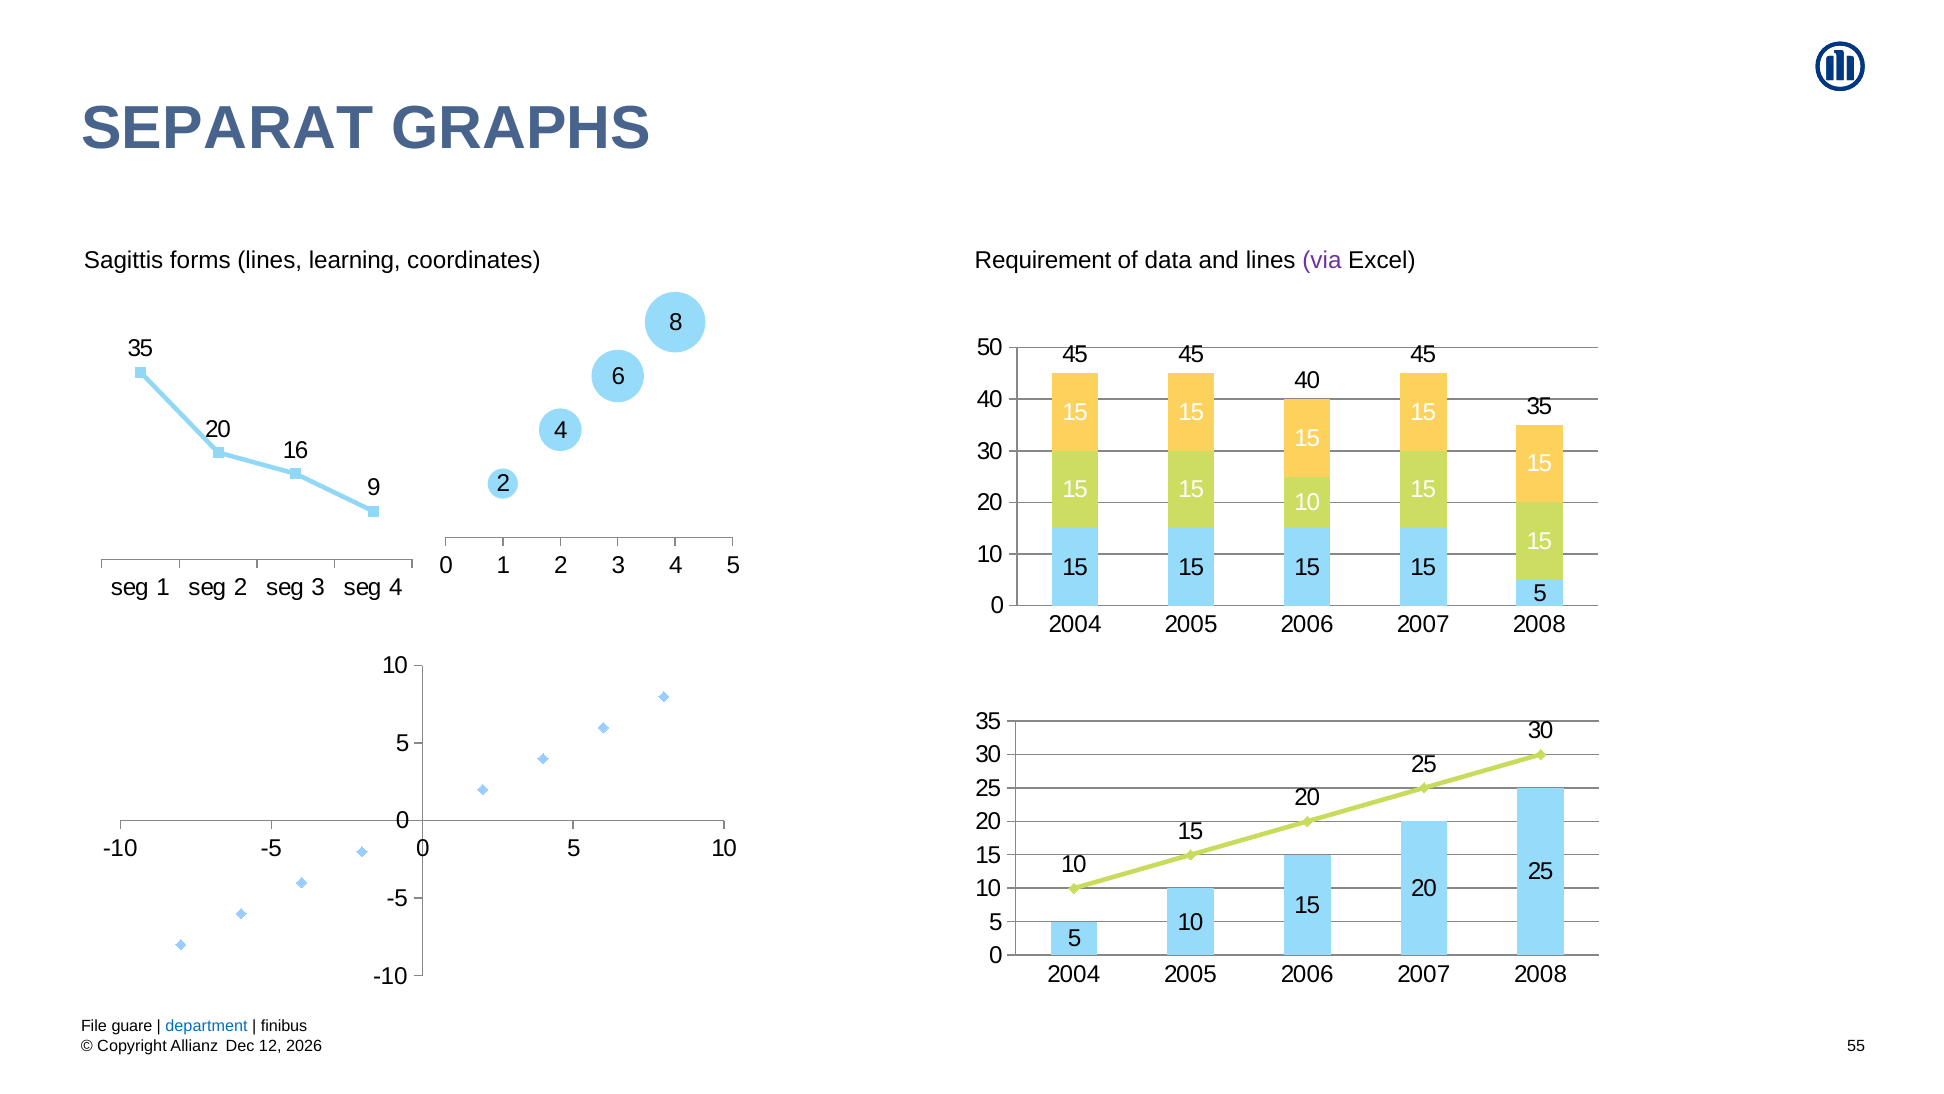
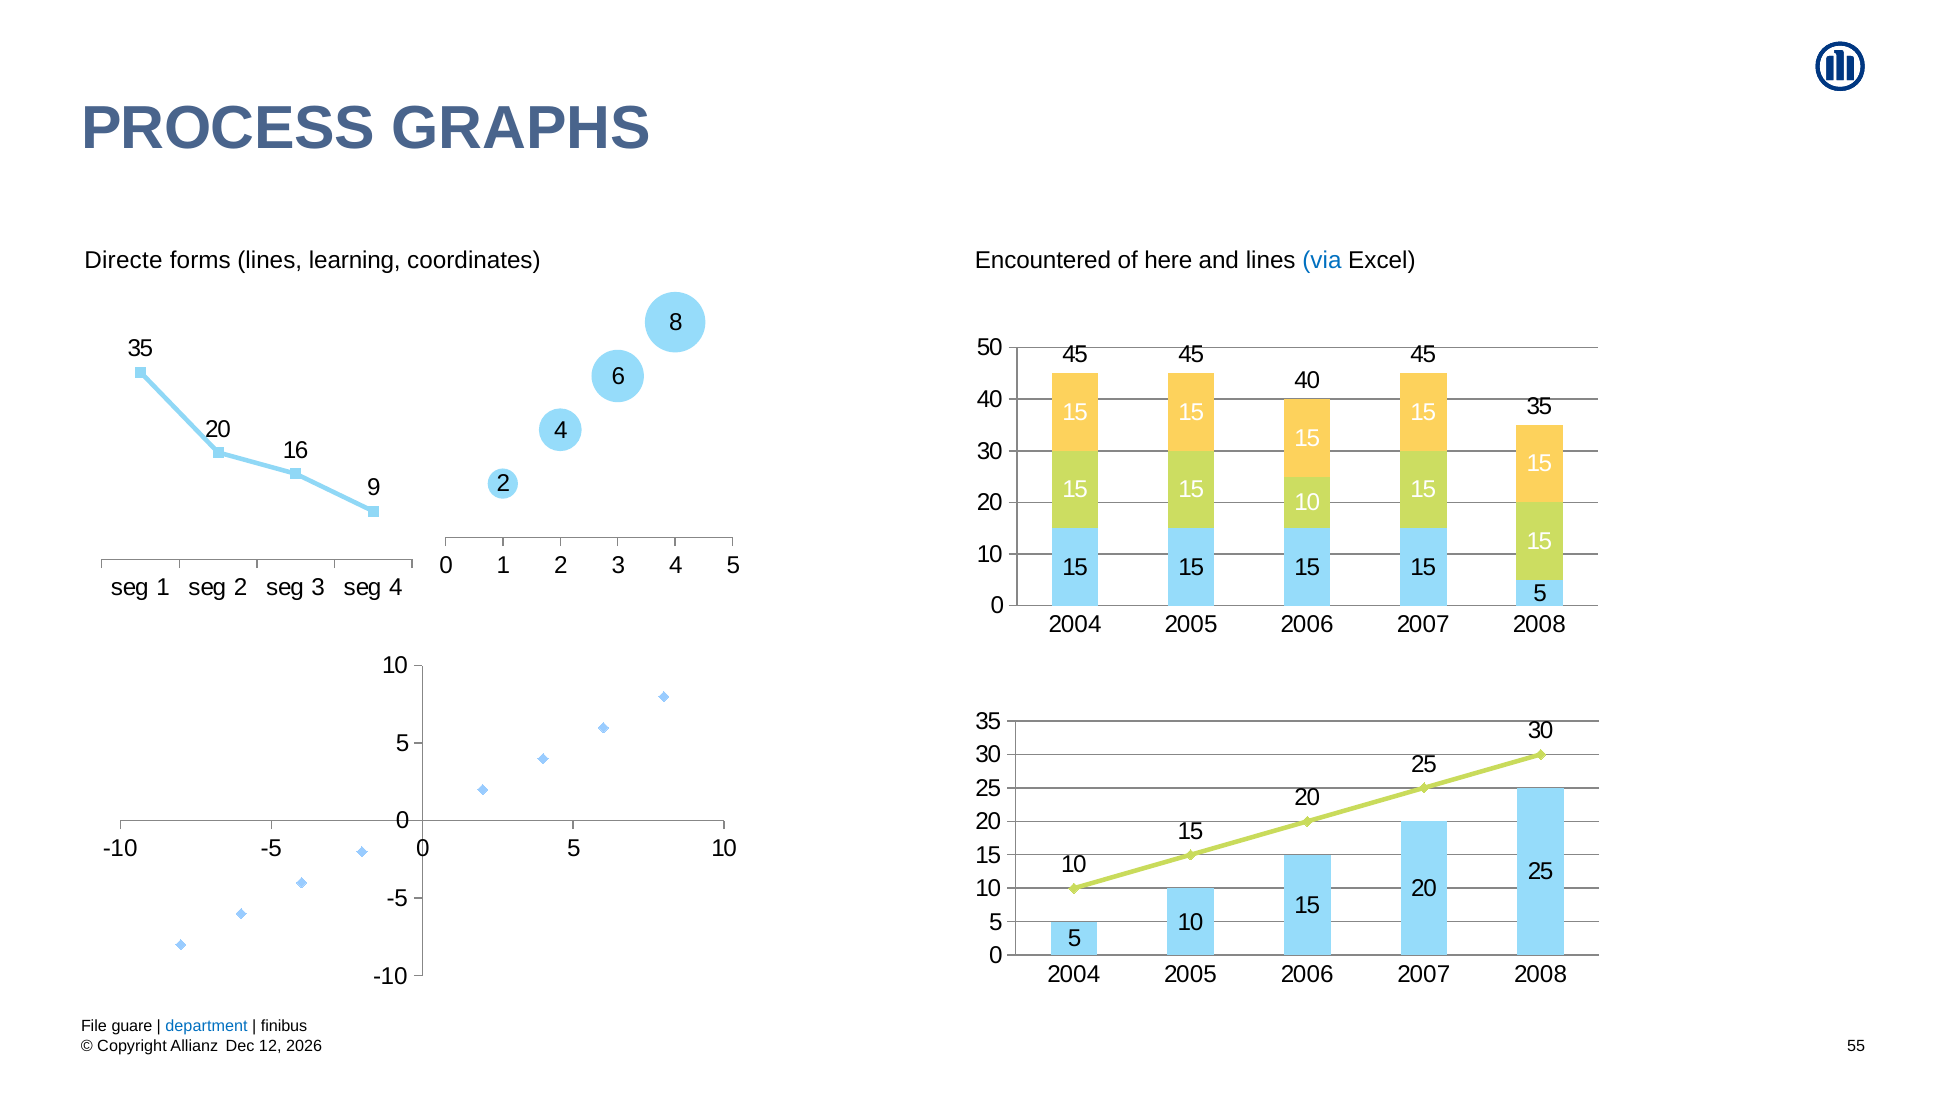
SEPARAT: SEPARAT -> PROCESS (228, 129)
Sagittis: Sagittis -> Directe (123, 260)
Requirement: Requirement -> Encountered (1043, 260)
data: data -> here (1168, 260)
via colour: purple -> blue (1322, 260)
